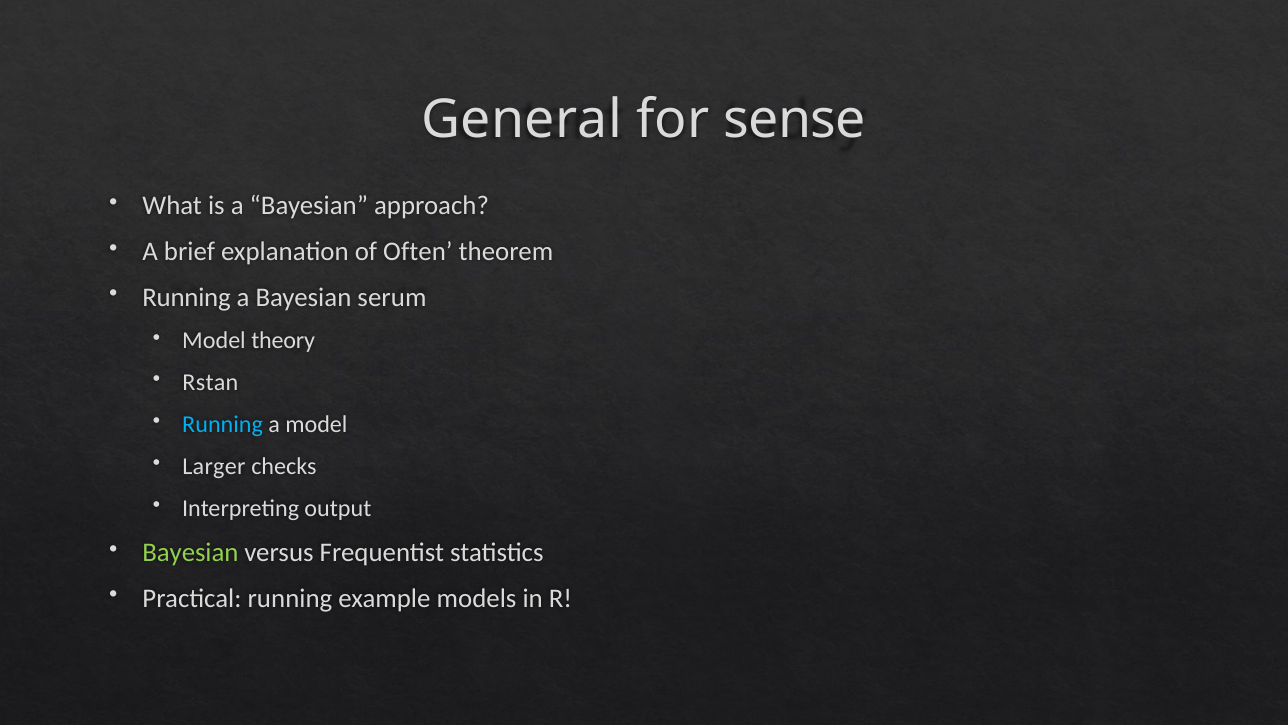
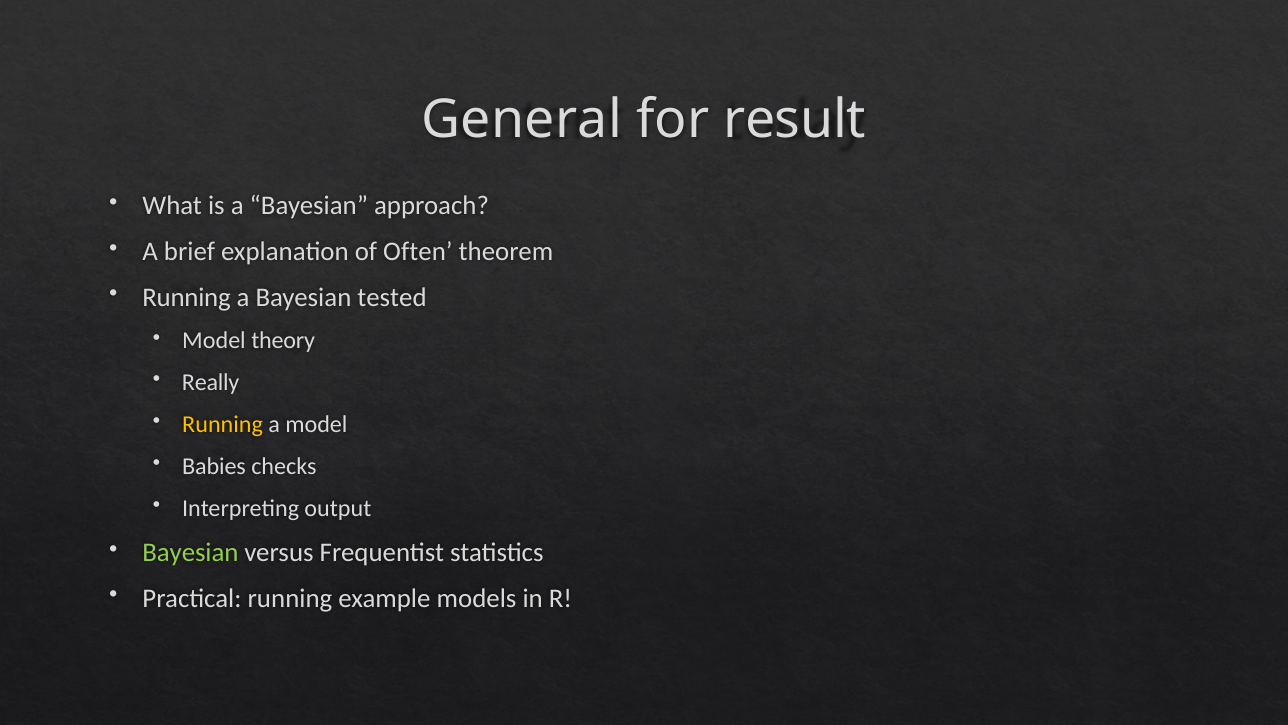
sense: sense -> result (795, 119)
serum: serum -> tested (392, 297)
Rstan: Rstan -> Really (211, 382)
Running colour: light blue -> yellow (223, 424)
Larger: Larger -> Babies (214, 466)
